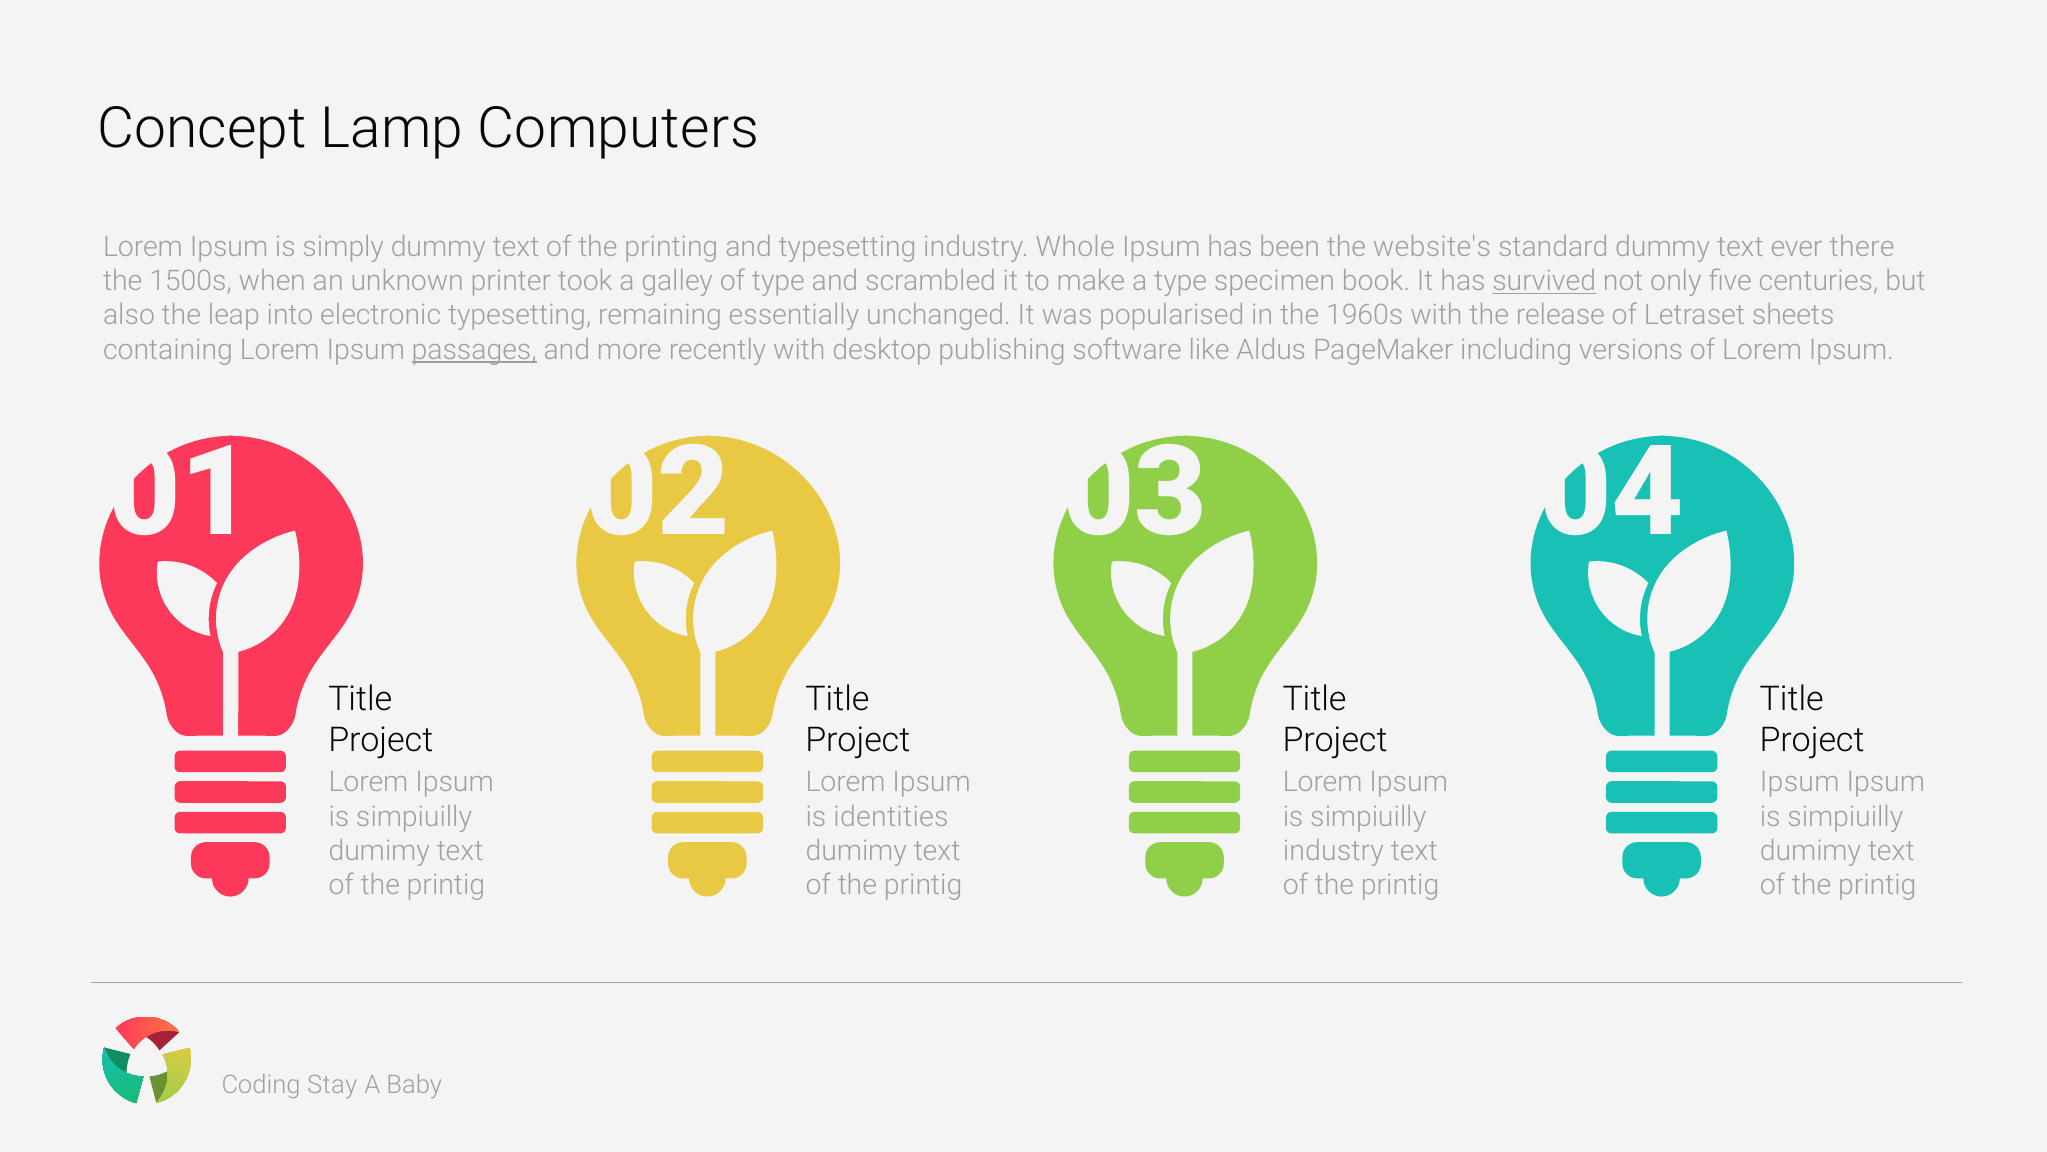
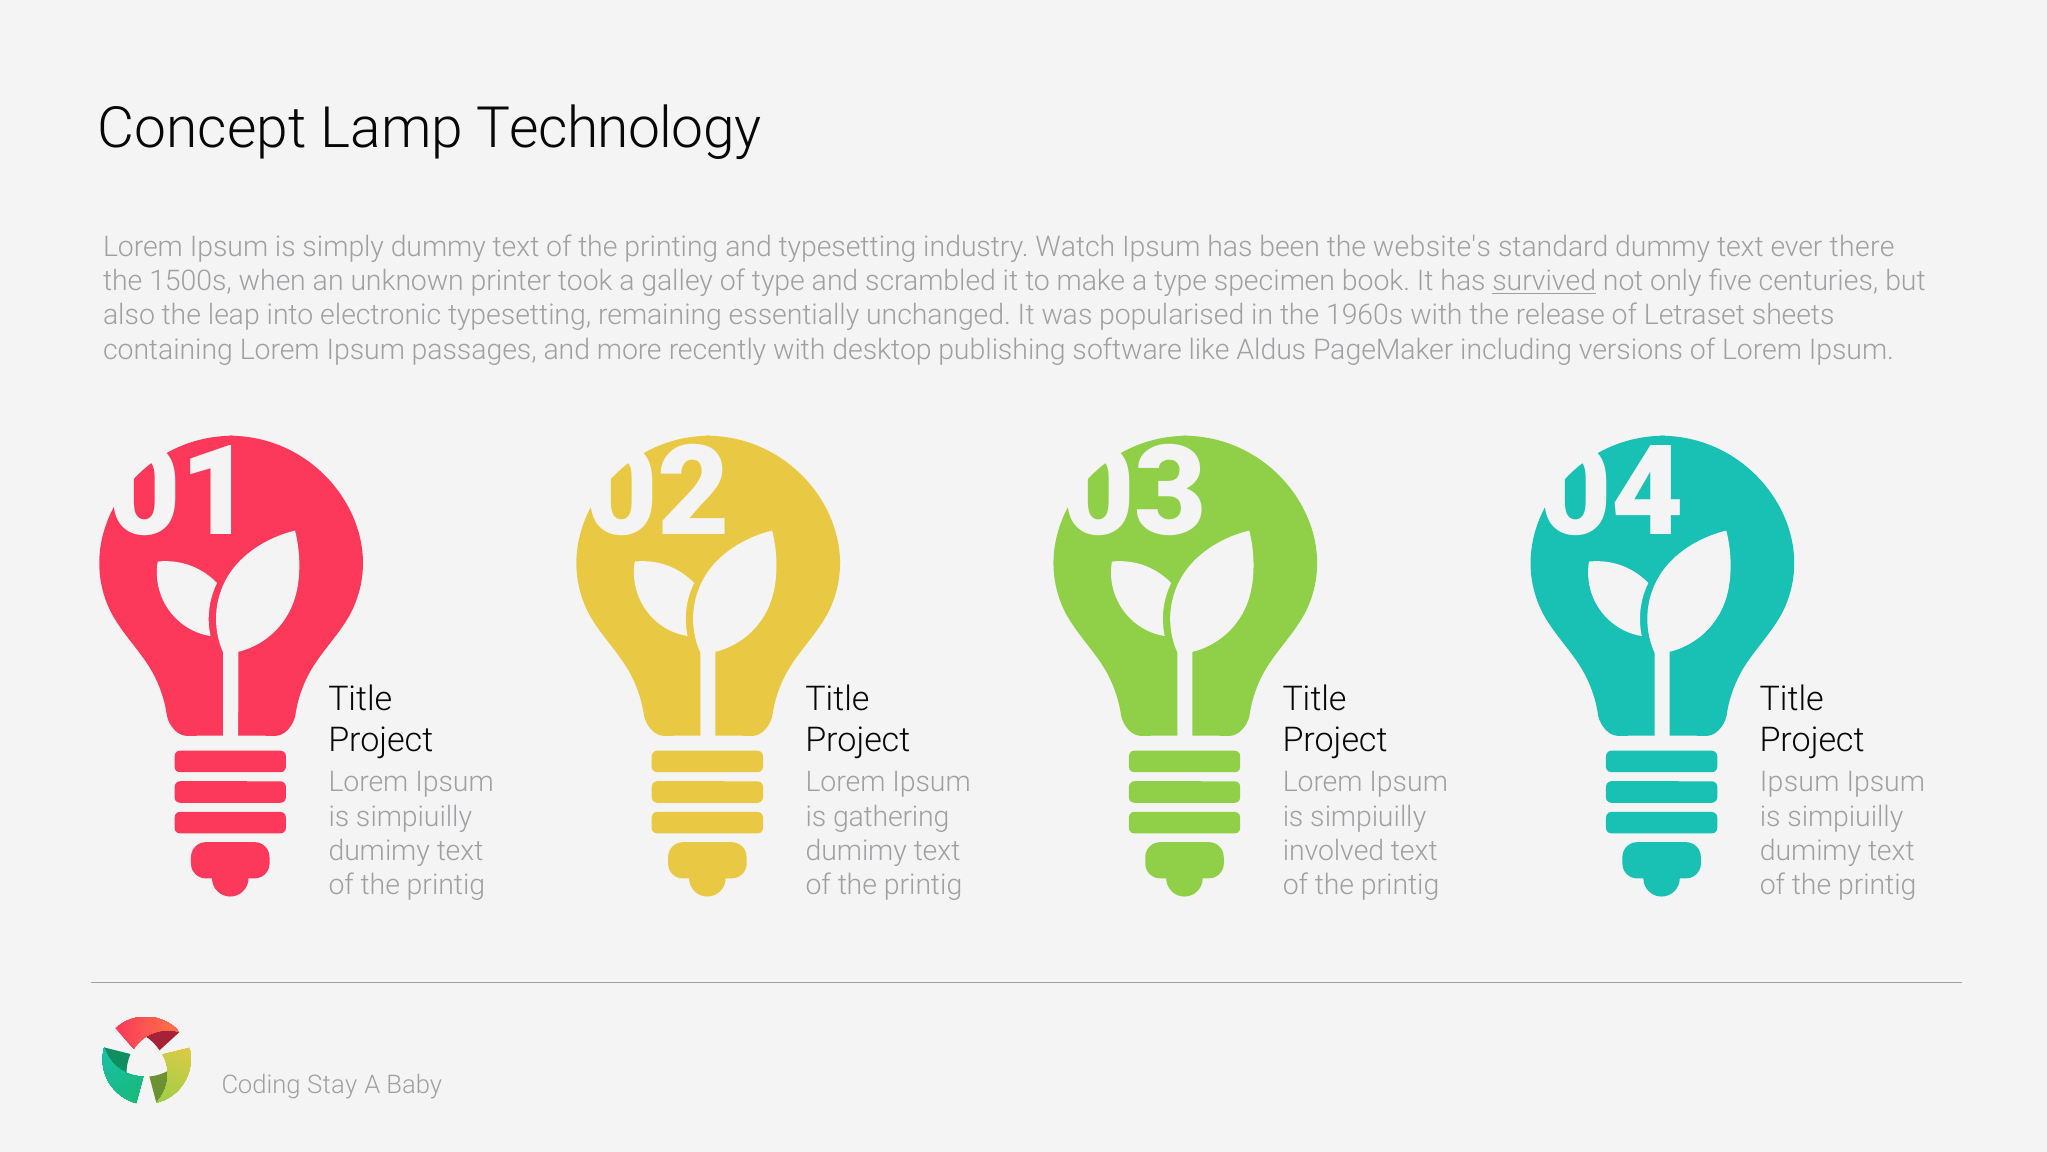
Computers: Computers -> Technology (619, 129)
Whole: Whole -> Watch (1075, 247)
passages underline: present -> none (474, 350)
identities: identities -> gathering (891, 816)
industry: industry -> involved (1333, 851)
